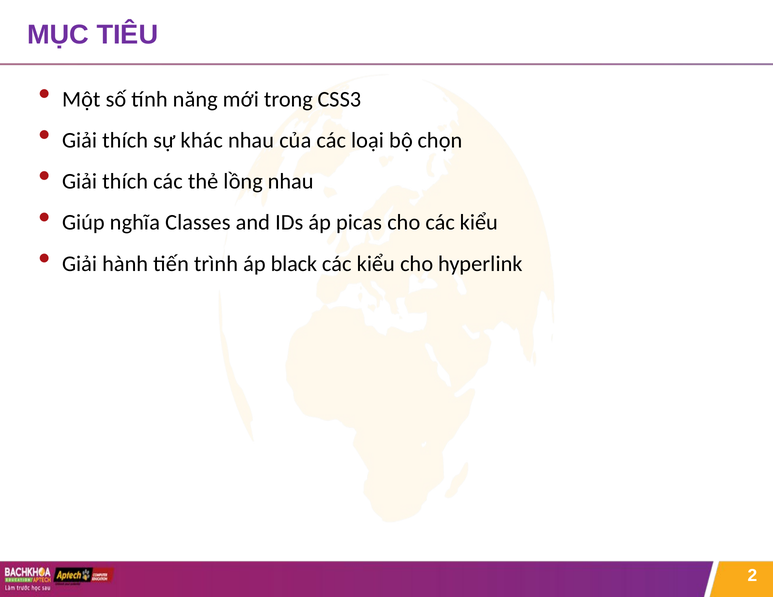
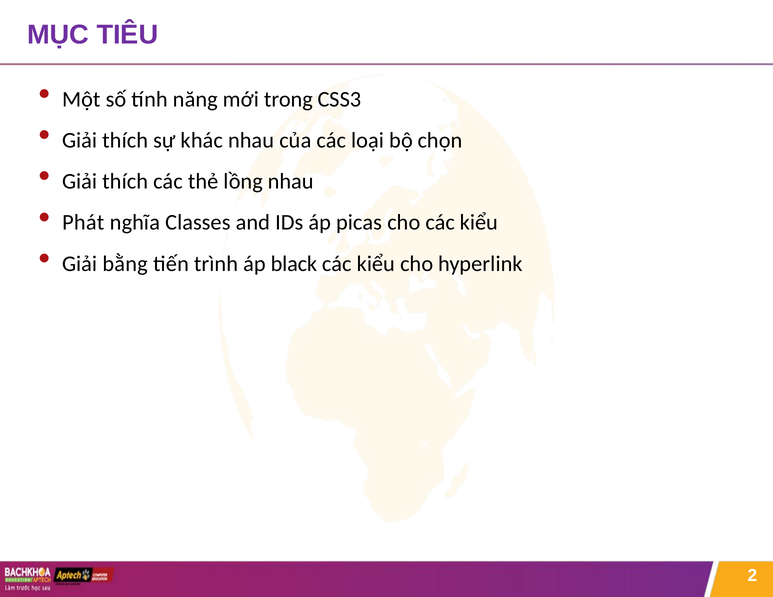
Giúp: Giúp -> Phát (83, 223)
hành: hành -> bằng (125, 264)
